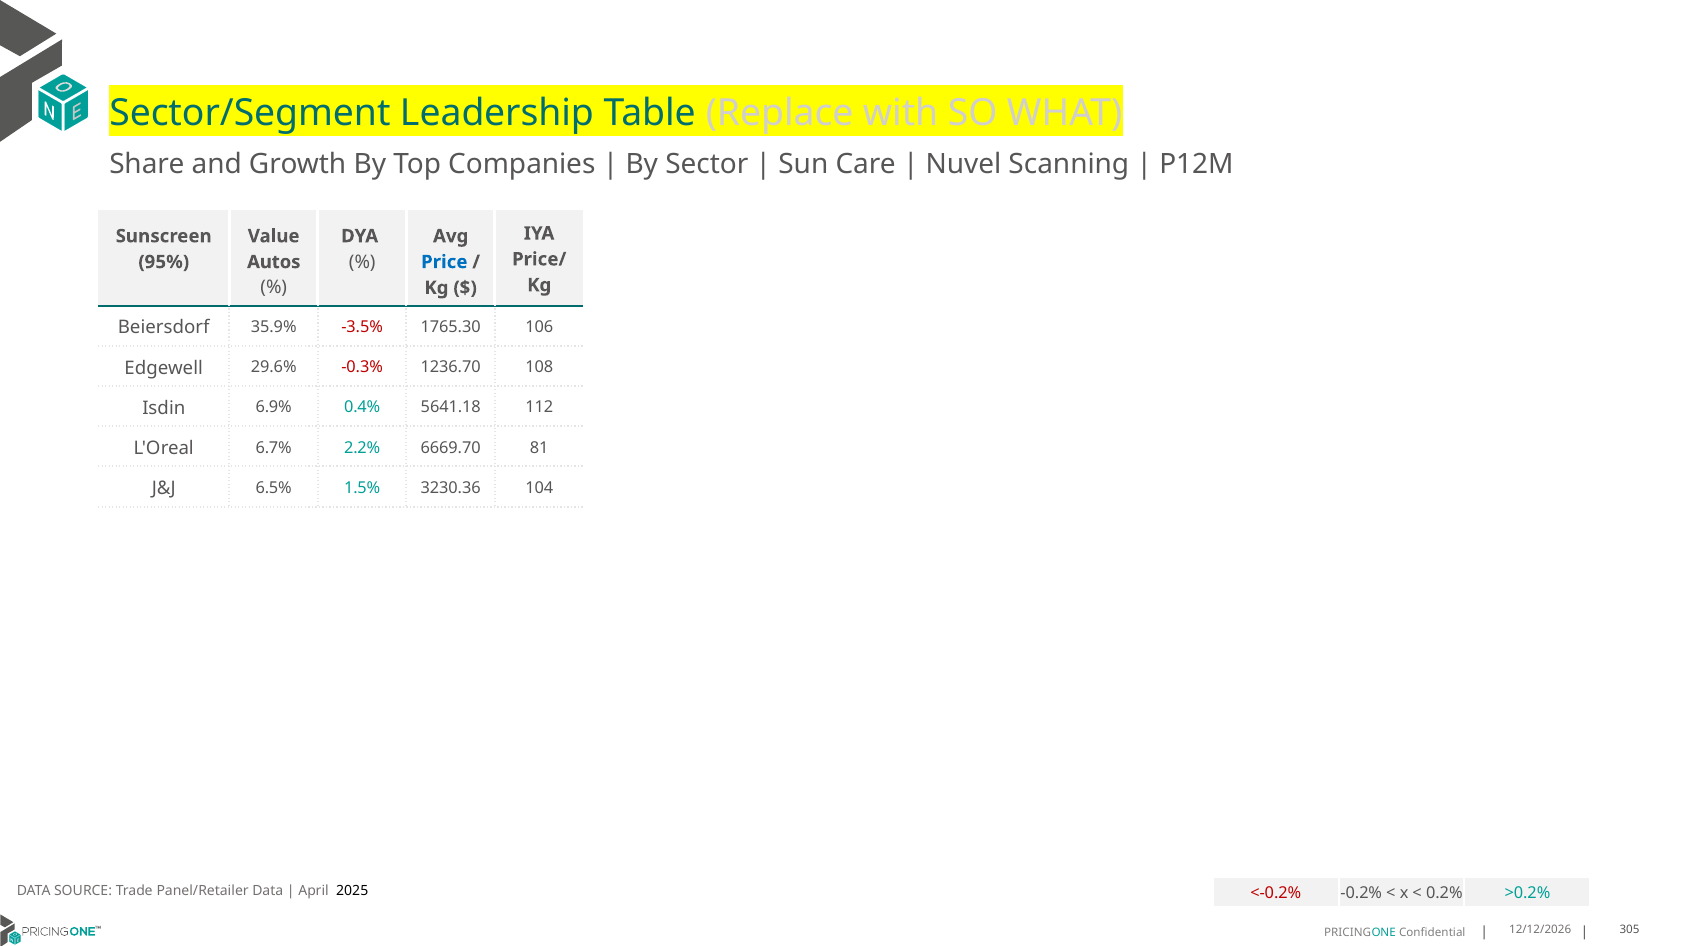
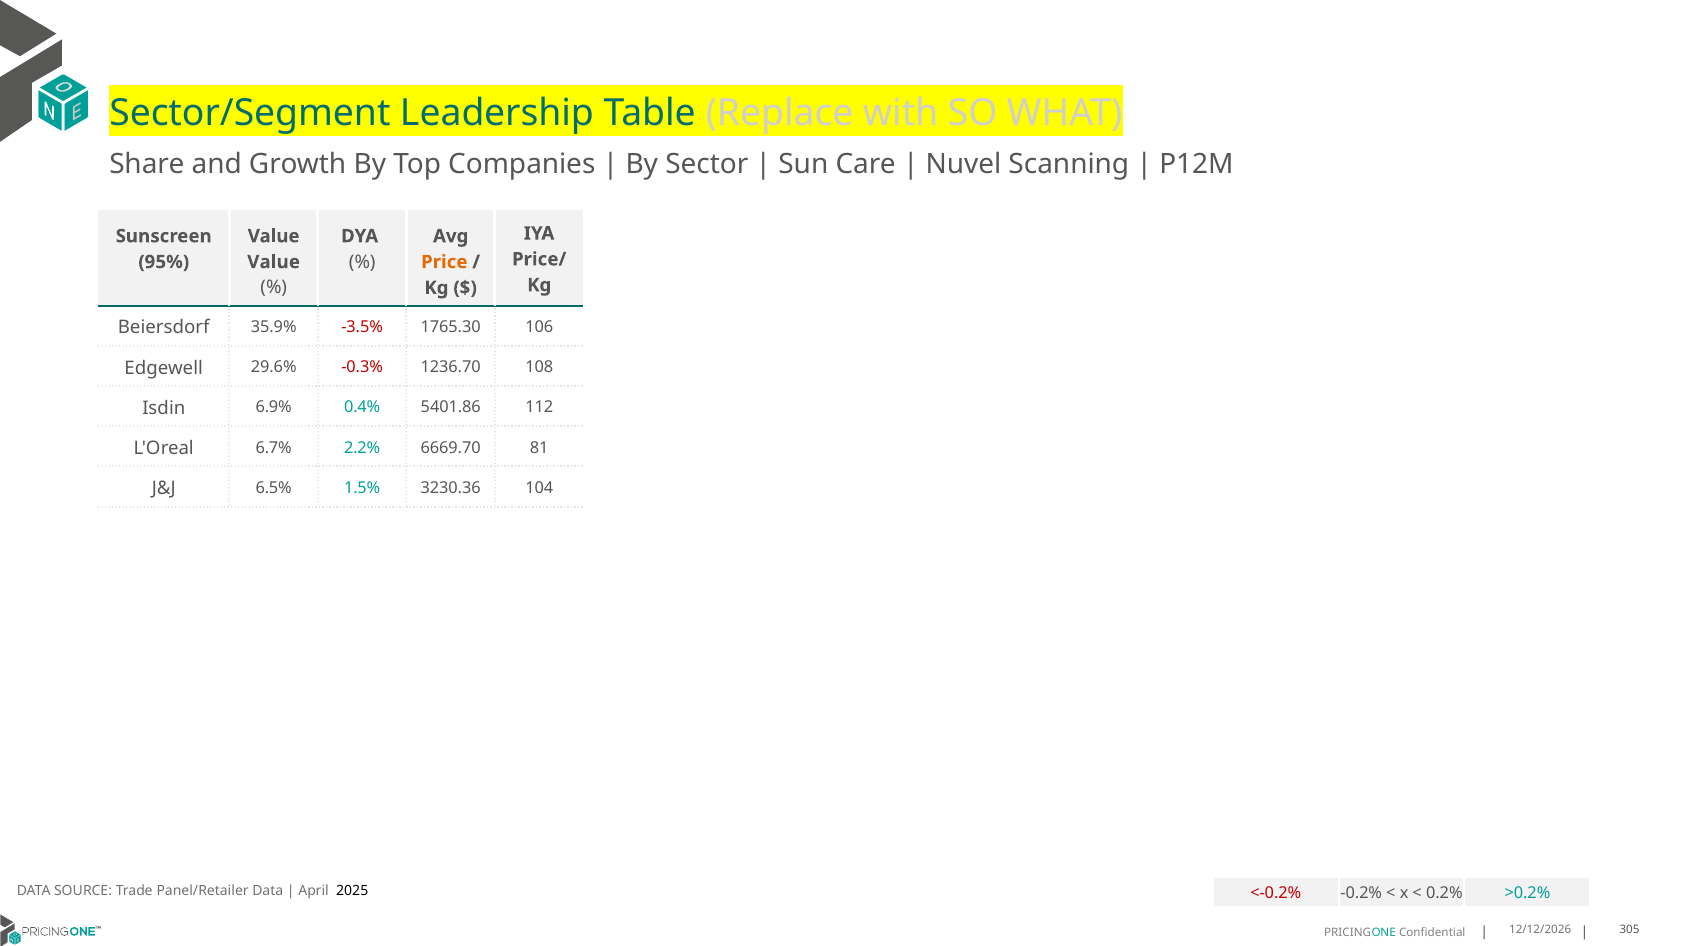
Autos: Autos -> Value (274, 262)
Price colour: blue -> orange (444, 262)
5641.18: 5641.18 -> 5401.86 (451, 407)
